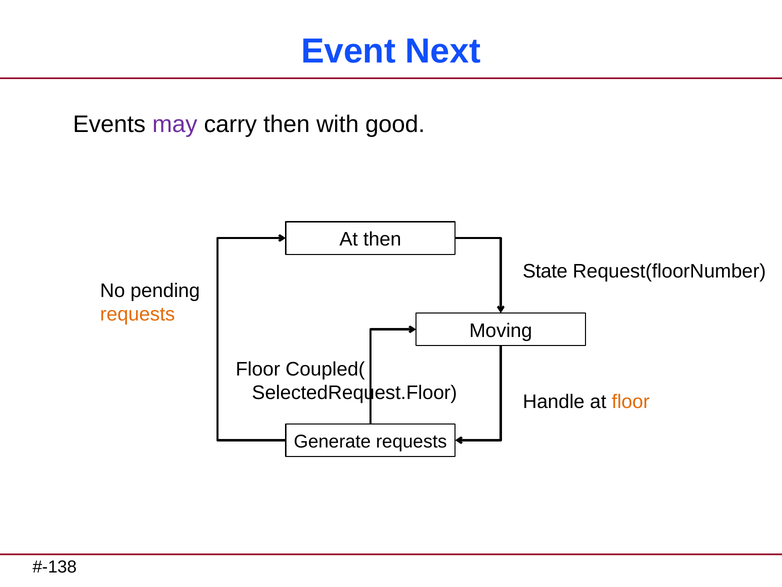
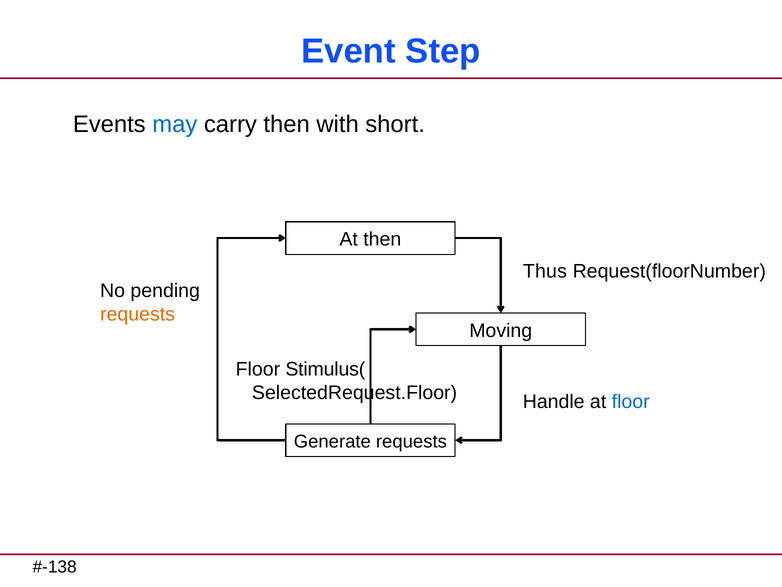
Next: Next -> Step (443, 51)
may colour: purple -> blue (175, 124)
good: good -> short (395, 124)
State: State -> Thus (545, 271)
Coupled(: Coupled( -> Stimulus( (325, 369)
floor colour: orange -> blue (631, 401)
